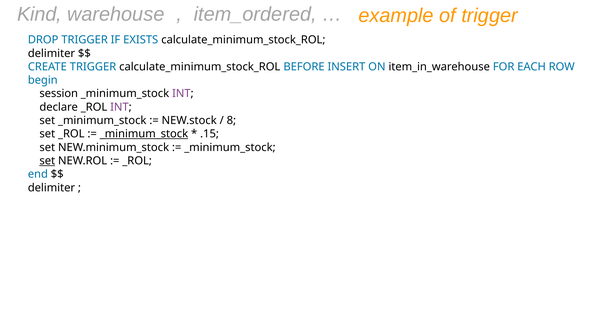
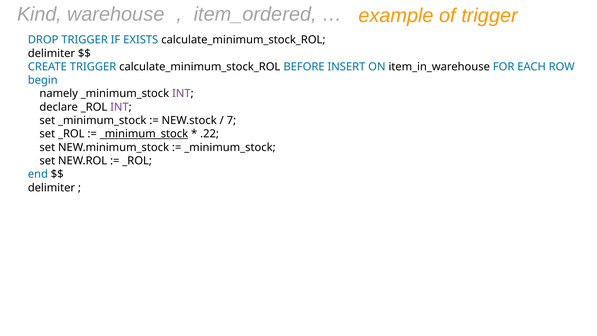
session: session -> namely (59, 94)
8: 8 -> 7 (231, 120)
.15: .15 -> .22 (210, 134)
set underline: present -> none (47, 161)
